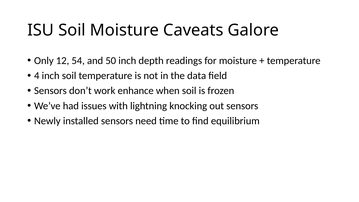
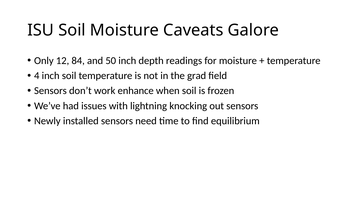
54: 54 -> 84 (78, 61)
data: data -> grad (197, 76)
